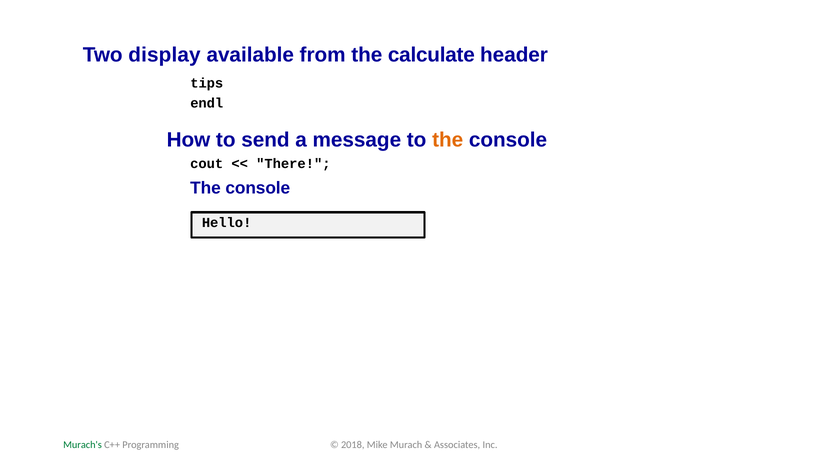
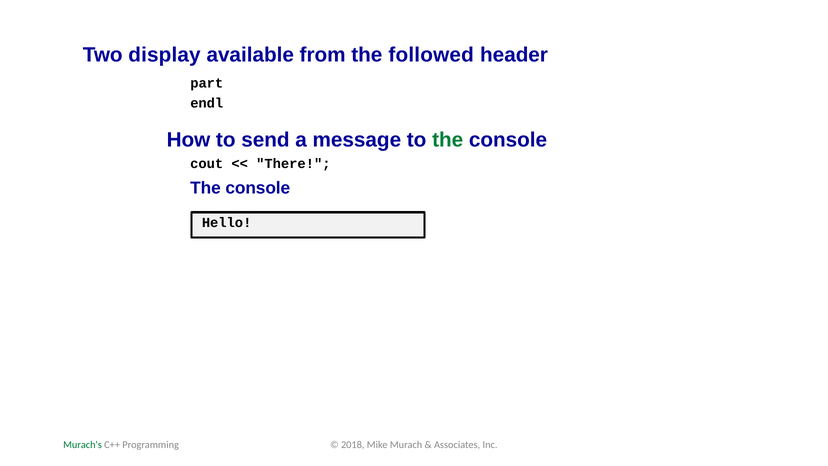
calculate: calculate -> followed (431, 55)
tips: tips -> part (207, 83)
the colour: orange -> green (448, 140)
